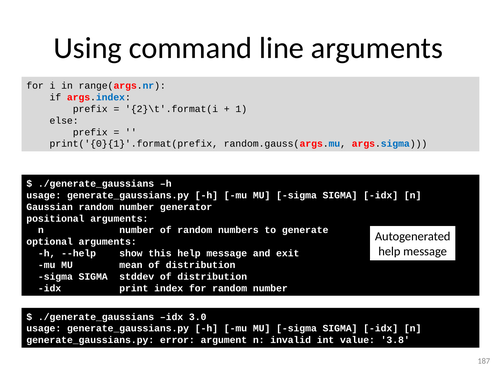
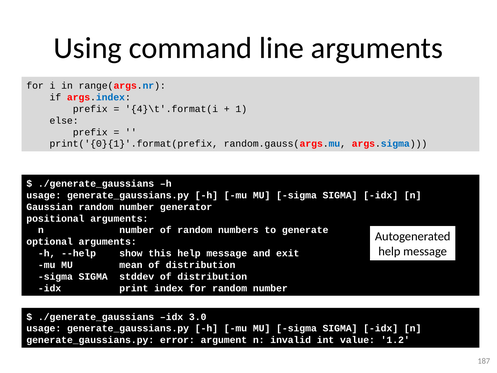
2}\t'.format(i: 2}\t'.format(i -> 4}\t'.format(i (172, 109)
3.8: 3.8 -> 1.2 (395, 340)
